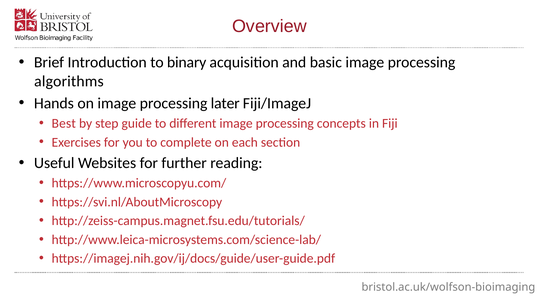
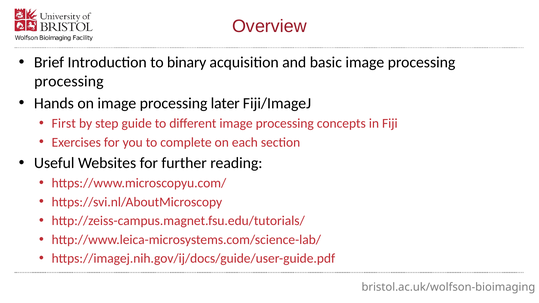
algorithms: algorithms -> processing (69, 81)
Best: Best -> First (64, 123)
